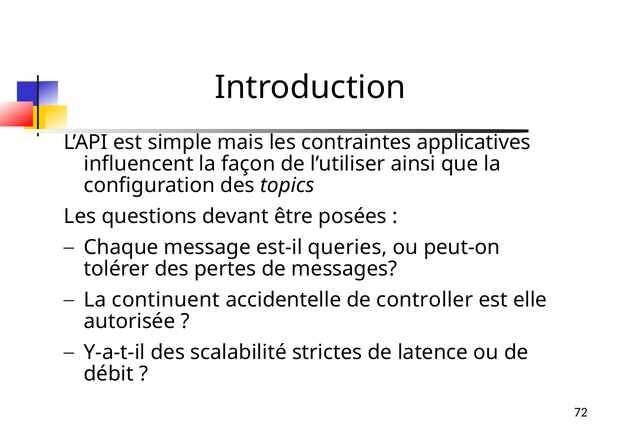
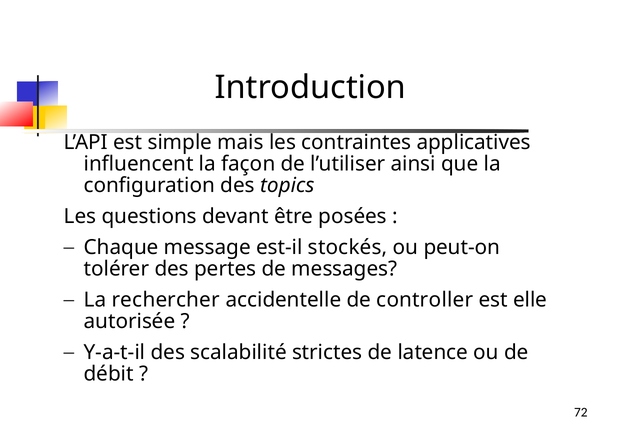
queries: queries -> stockés (348, 247)
continuent: continuent -> rechercher (166, 300)
